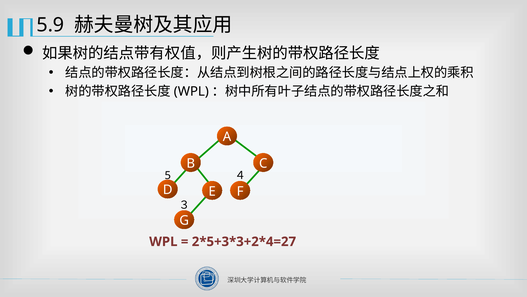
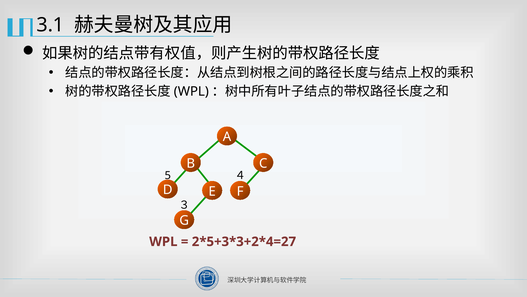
5.9: 5.9 -> 3.1 (50, 25)
